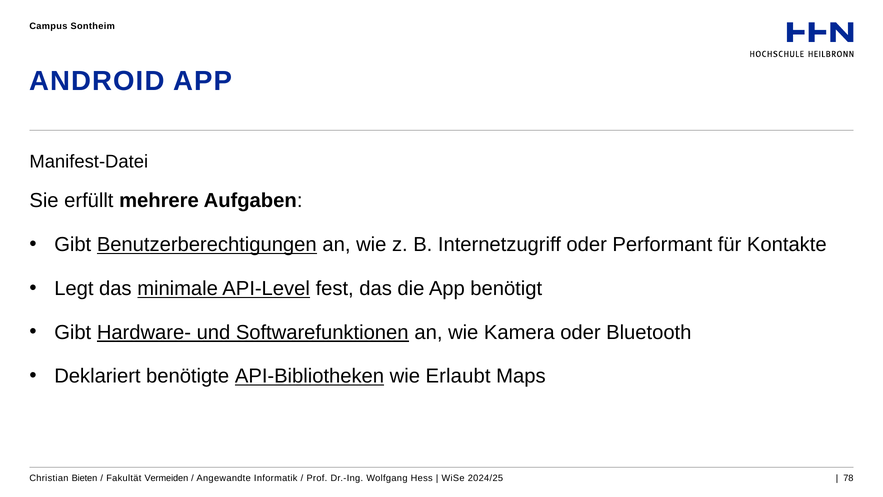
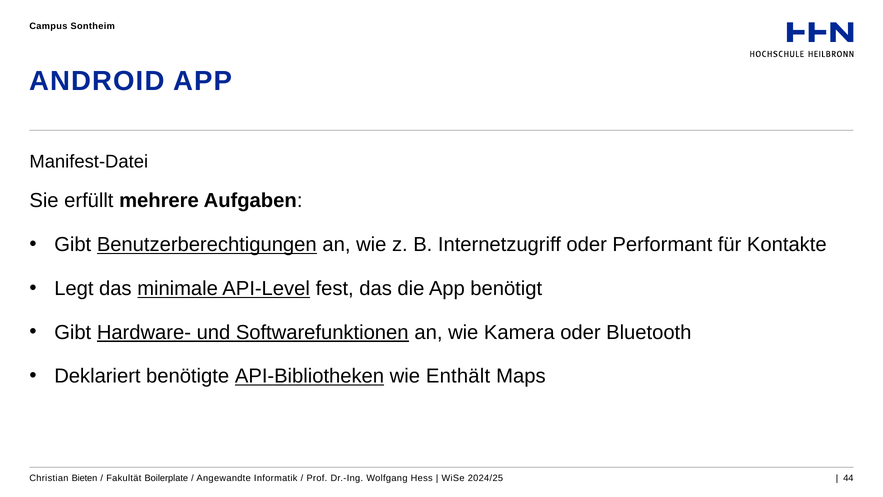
Erlaubt: Erlaubt -> Enthält (458, 376)
Vermeiden: Vermeiden -> Boilerplate (166, 478)
78: 78 -> 44 (848, 478)
